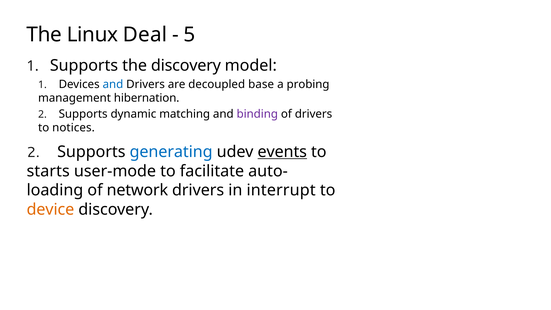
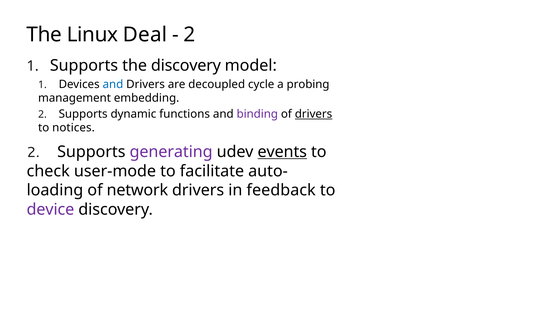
5: 5 -> 2 (190, 35)
base: base -> cycle (261, 84)
hibernation: hibernation -> embedding (147, 98)
matching: matching -> functions (185, 114)
drivers underline: none -> present (314, 114)
generating colour: blue -> purple (171, 152)
starts: starts -> check (48, 171)
interrupt: interrupt -> feedback (281, 190)
device colour: orange -> purple (50, 210)
